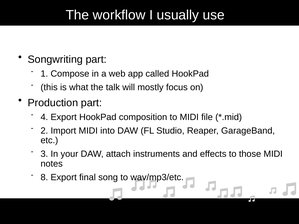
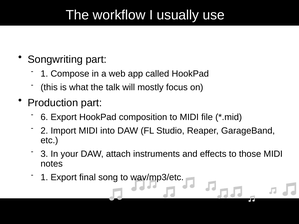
4: 4 -> 6 (44, 117)
8: 8 -> 1 (44, 178)
